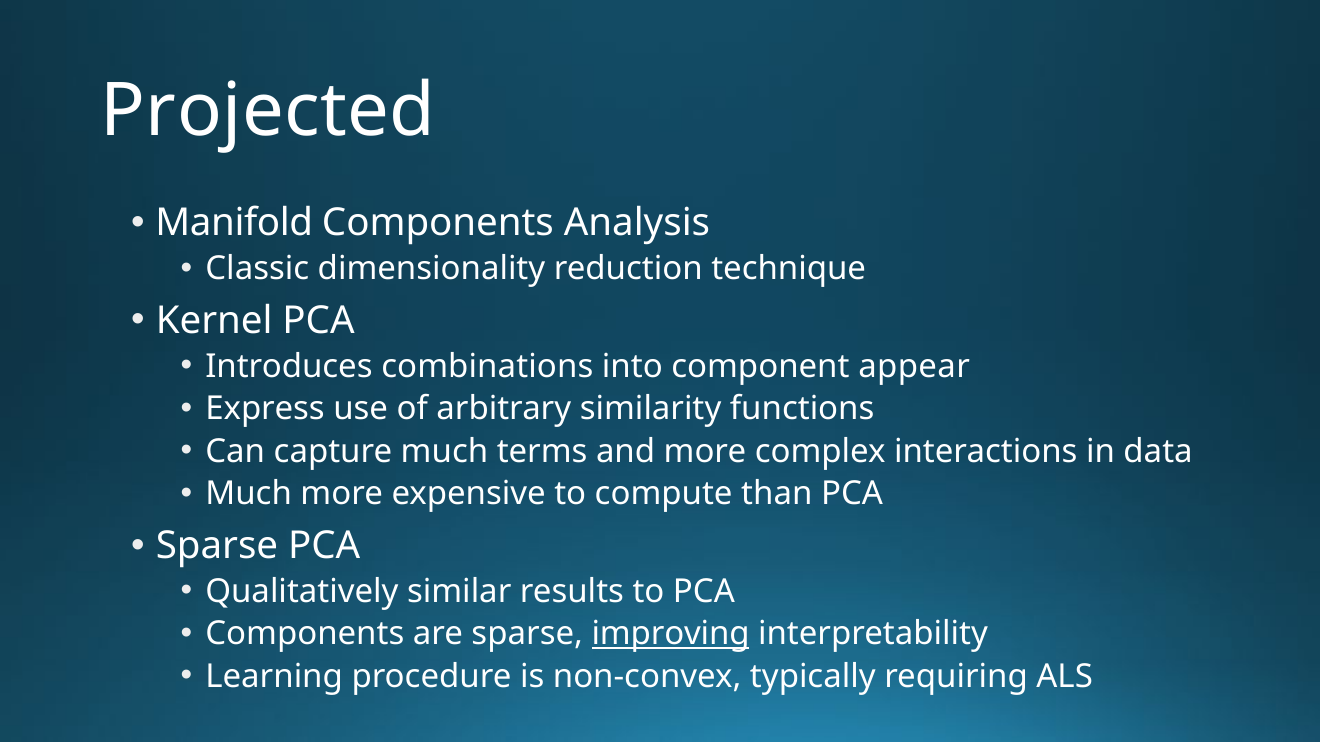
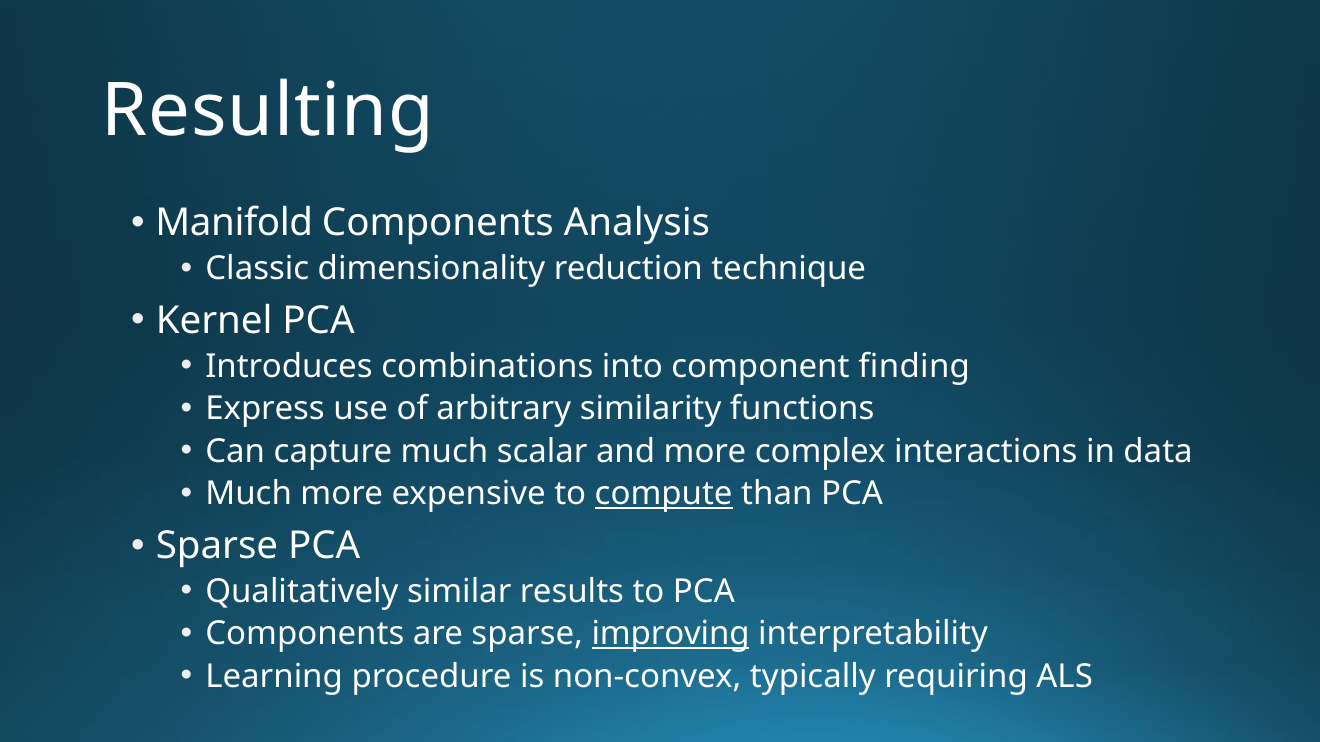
Projected: Projected -> Resulting (268, 111)
appear: appear -> finding (914, 367)
terms: terms -> scalar (542, 451)
compute underline: none -> present (664, 494)
